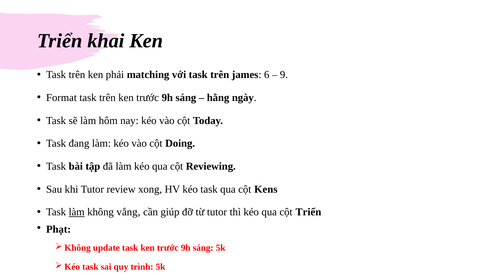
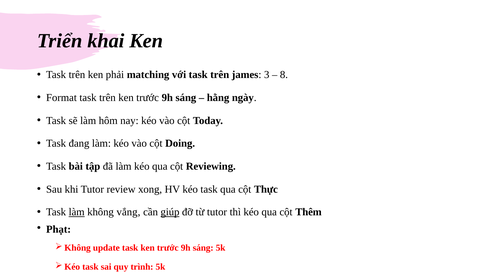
6: 6 -> 3 (267, 75)
9: 9 -> 8 (284, 75)
Kens: Kens -> Thực (266, 190)
giúp underline: none -> present (170, 212)
cột Triển: Triển -> Thêm (309, 212)
